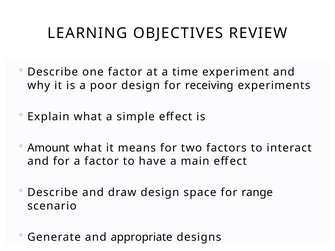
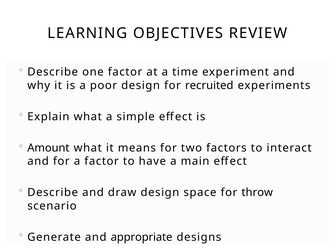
receiving: receiving -> recruited (209, 86)
range: range -> throw (257, 193)
